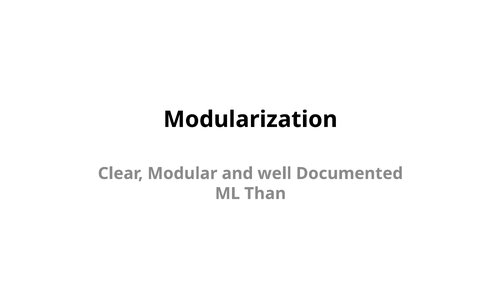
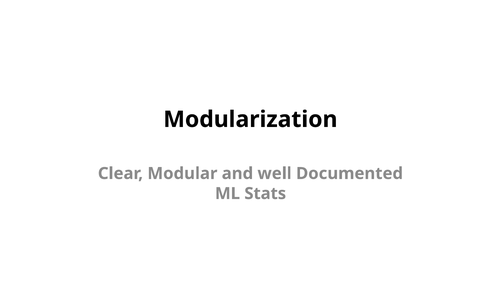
Than: Than -> Stats (265, 193)
